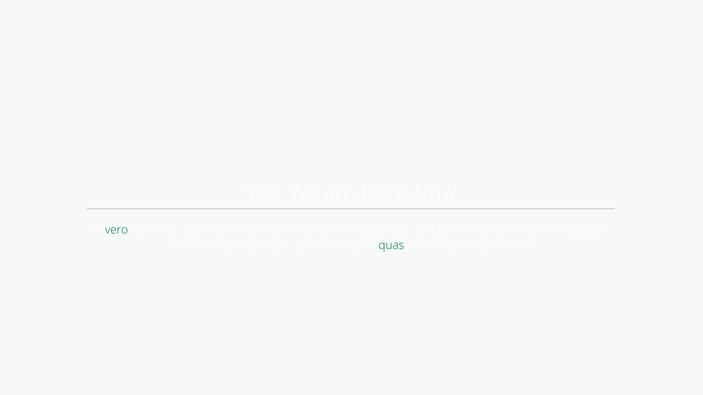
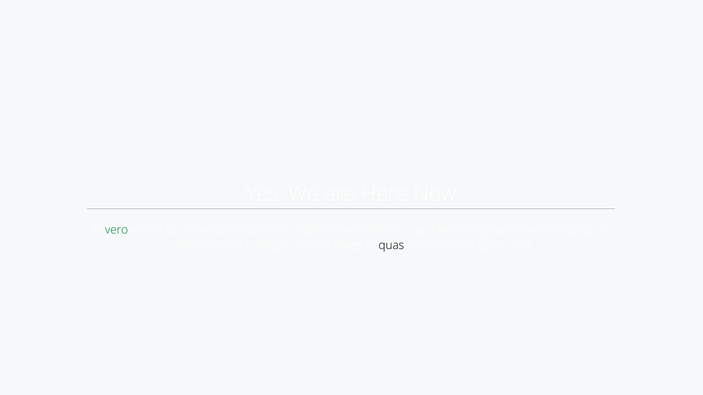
quas colour: green -> black (391, 245)
